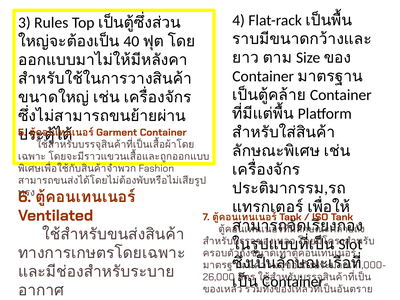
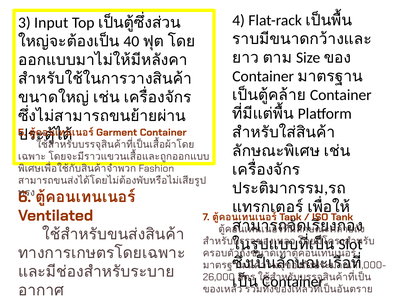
Rules: Rules -> Input (51, 23)
